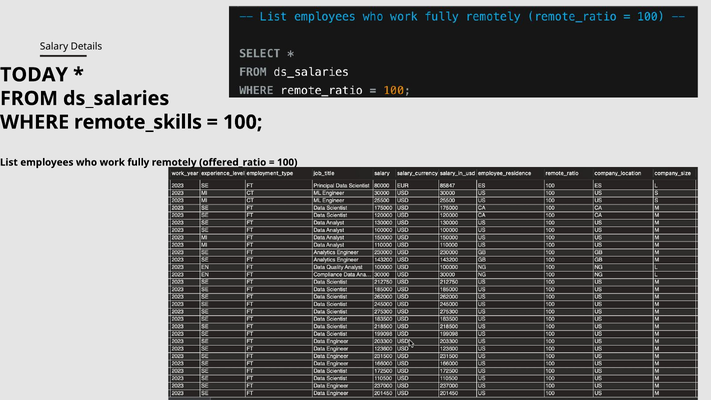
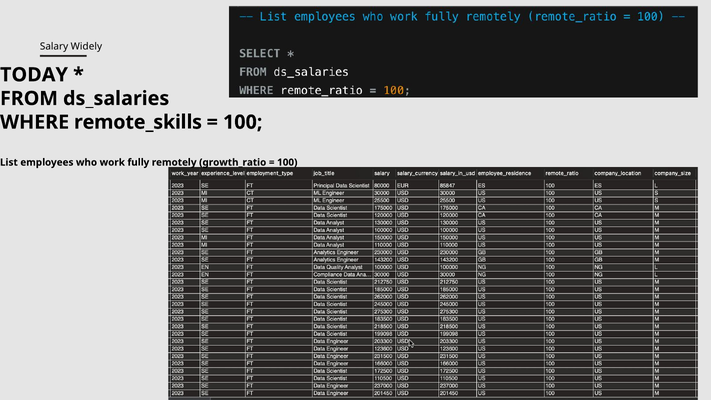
Details: Details -> Widely (86, 47)
offered_ratio: offered_ratio -> growth_ratio (233, 162)
